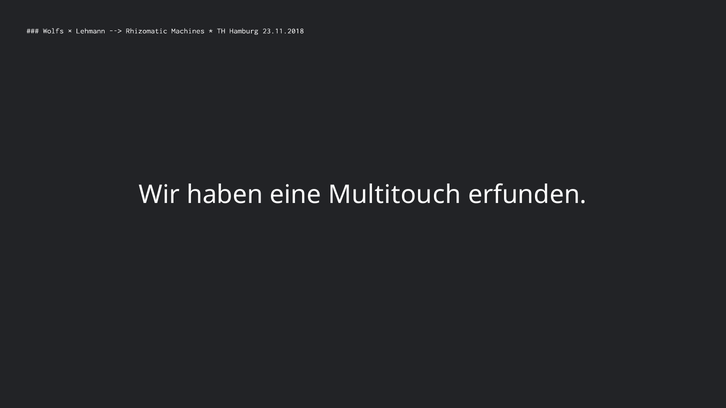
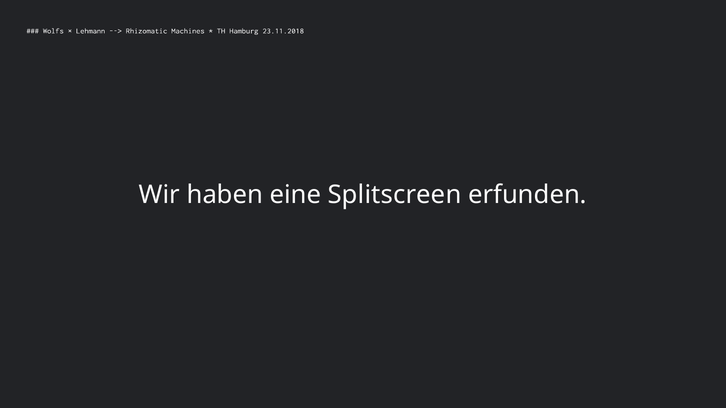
Multitouch: Multitouch -> Splitscreen (395, 195)
